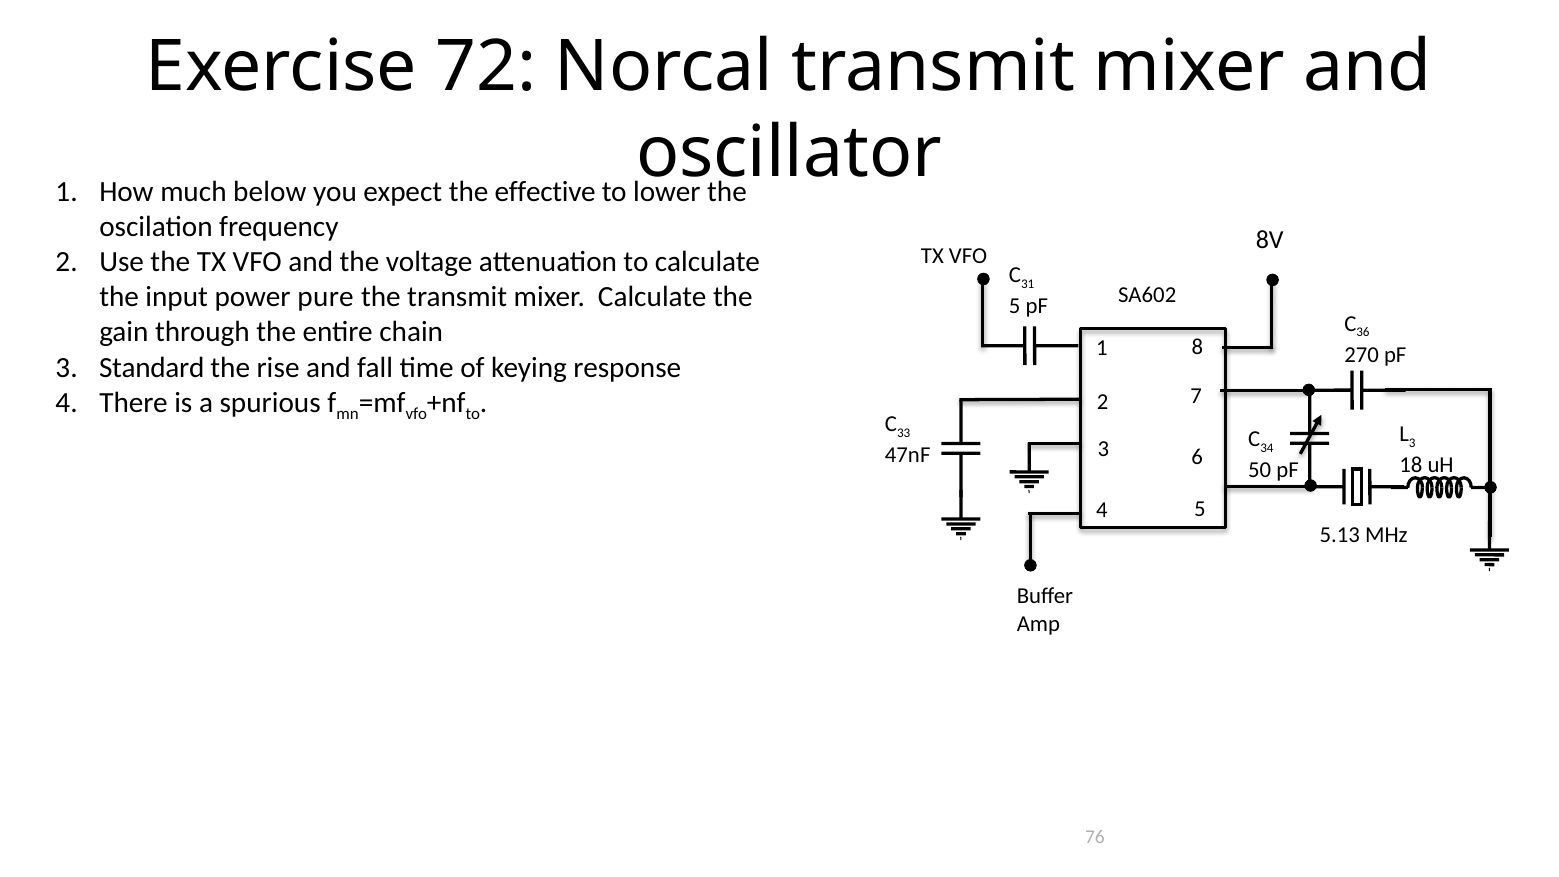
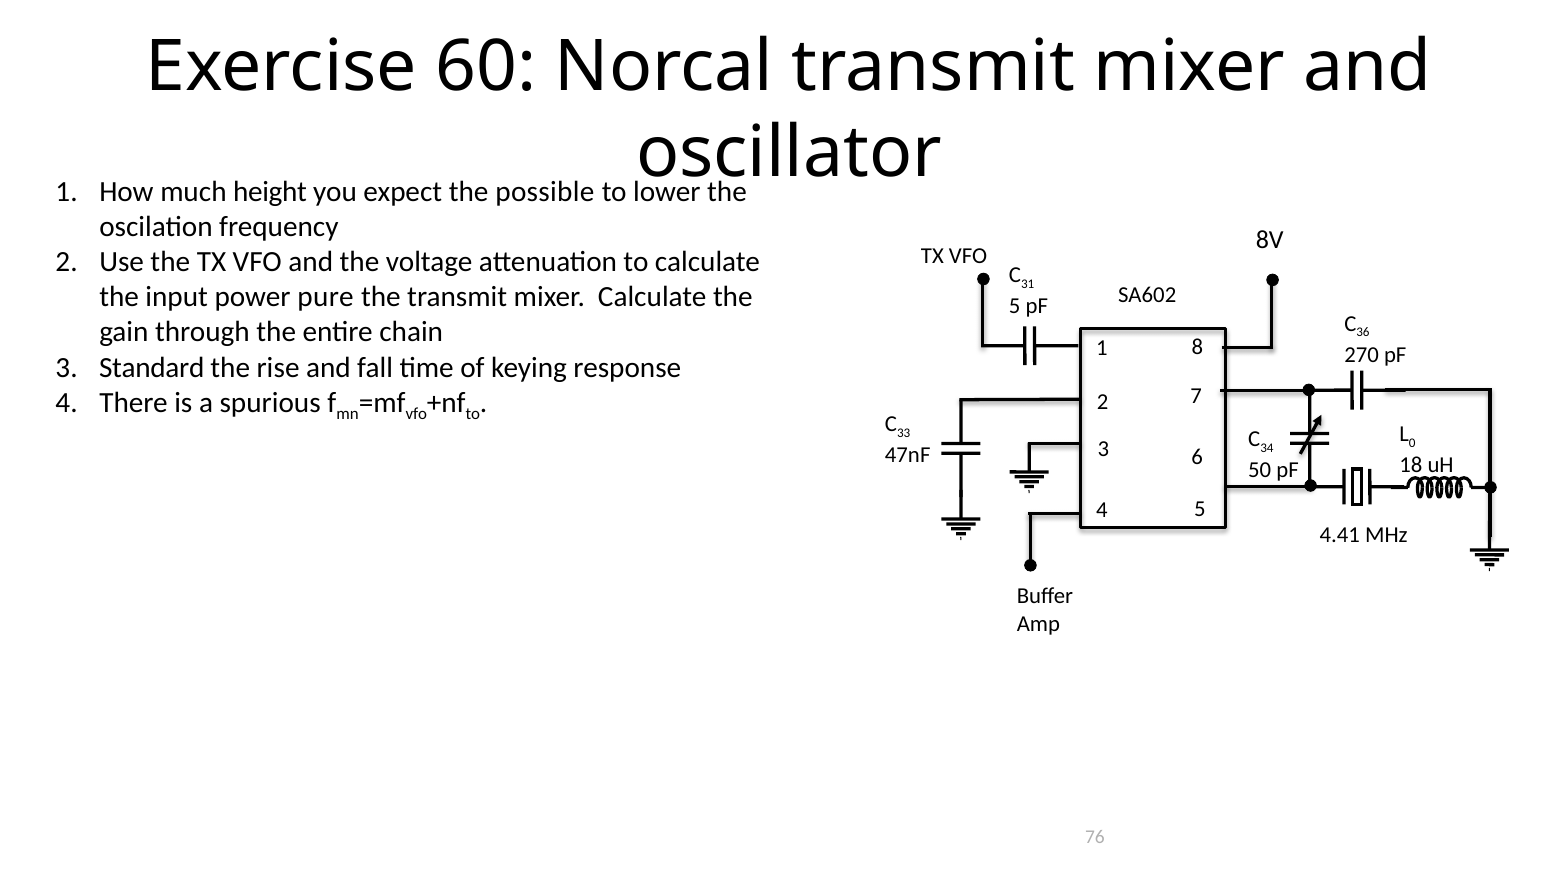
72: 72 -> 60 (486, 67)
below: below -> height (270, 192)
effective: effective -> possible (545, 192)
3: 3 -> 0 (1412, 443)
5.13: 5.13 -> 4.41 (1340, 535)
